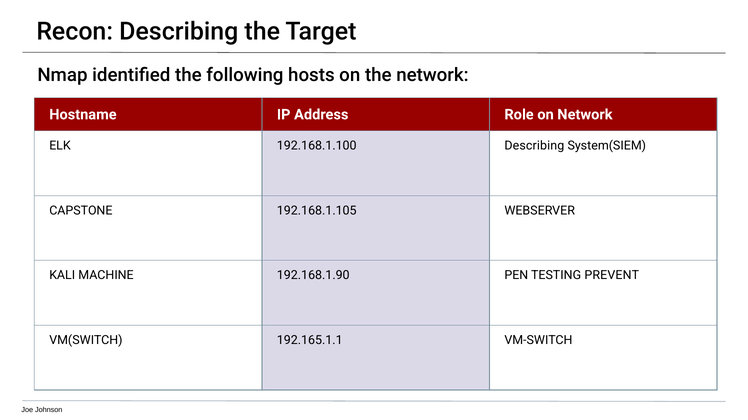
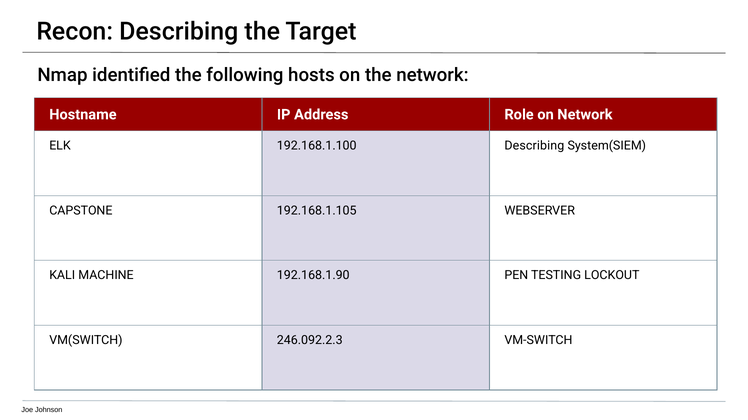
PREVENT: PREVENT -> LOCKOUT (612, 276)
192.165.1.1: 192.165.1.1 -> 246.092.2.3 (310, 341)
